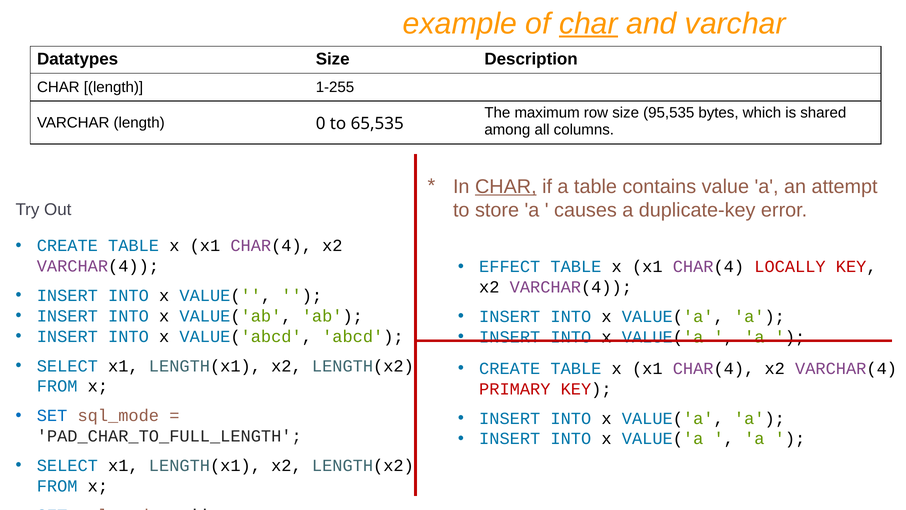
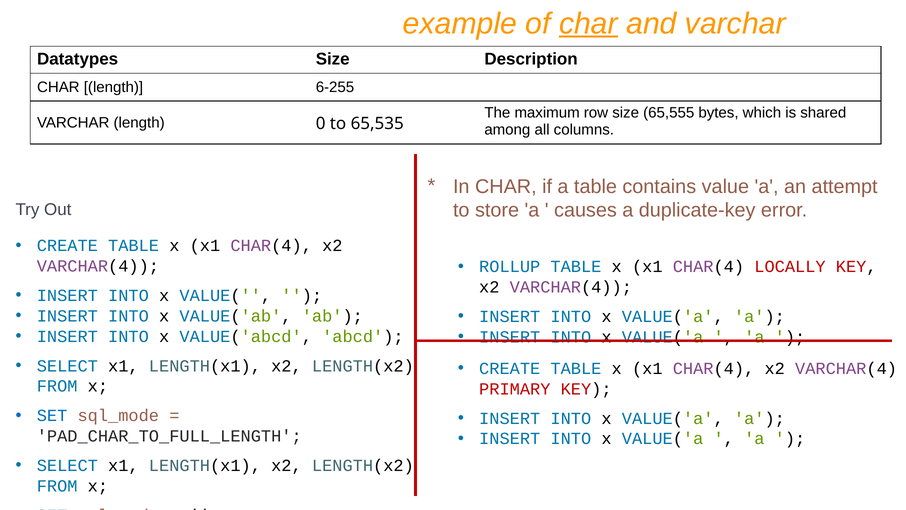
1-255: 1-255 -> 6-255 (335, 87)
95,535: 95,535 -> 65,555 (669, 113)
CHAR underline: present -> none (506, 186)
EFFECT: EFFECT -> ROLLUP (510, 267)
